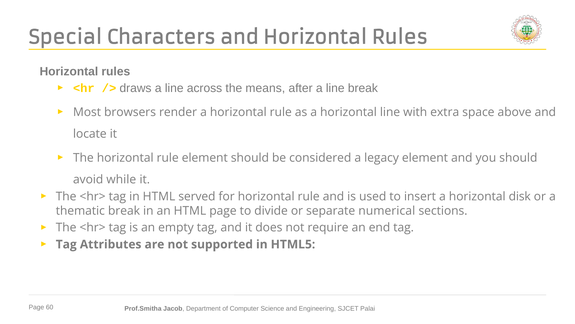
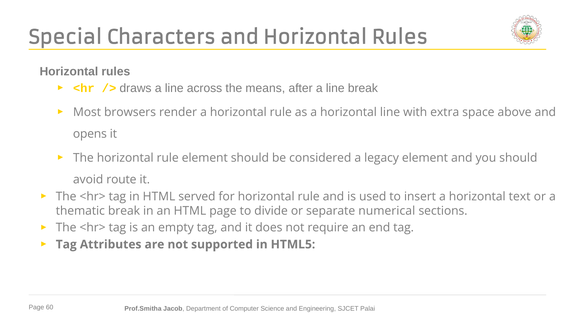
locate: locate -> opens (90, 134)
while: while -> route (121, 179)
disk: disk -> text (520, 196)
